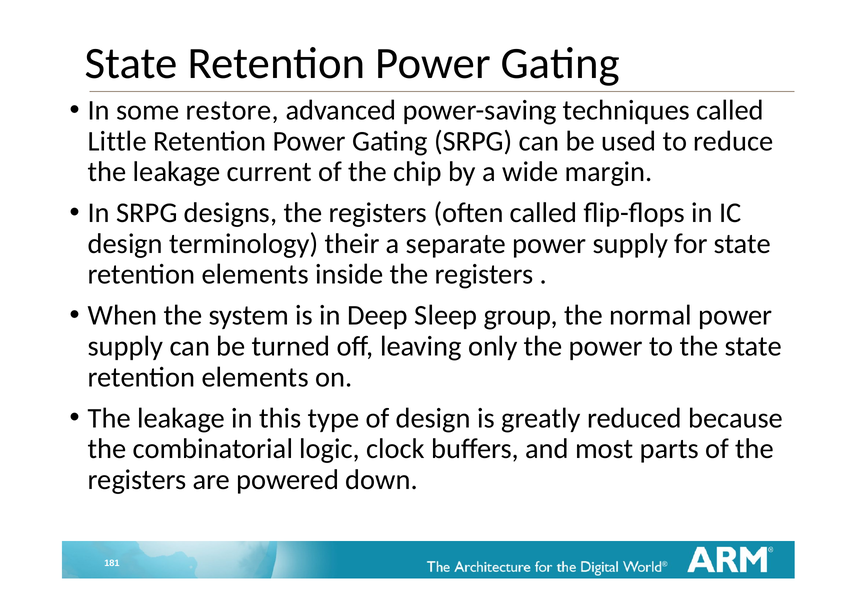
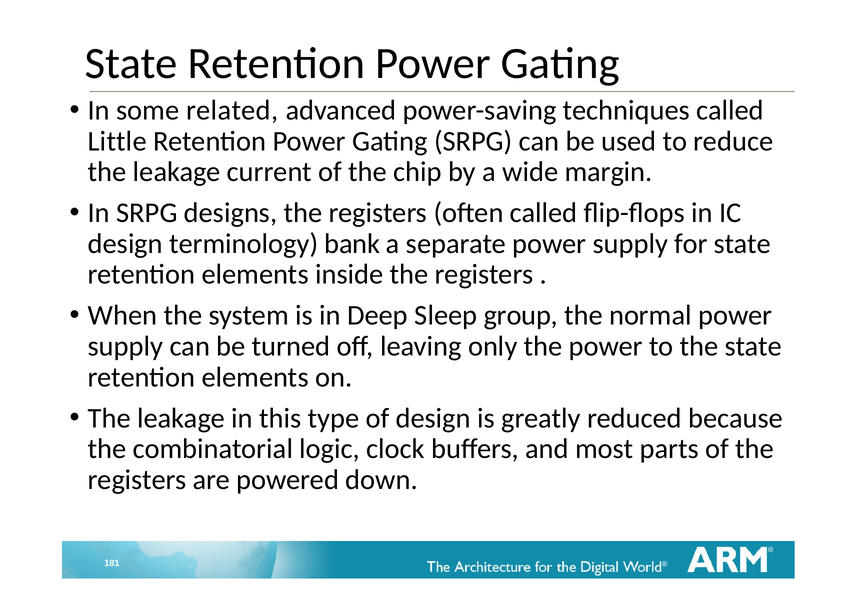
restore: restore -> related (232, 110)
their: their -> bank (352, 244)
